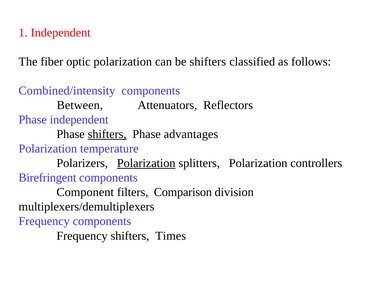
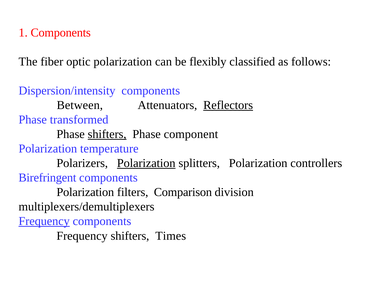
1 Independent: Independent -> Components (61, 33)
be shifters: shifters -> flexibly (208, 62)
Combined/intensity: Combined/intensity -> Dispersion/intensity (67, 91)
Reflectors underline: none -> present (228, 105)
Phase independent: independent -> transformed (79, 120)
advantages: advantages -> component (191, 134)
Component: Component -> Polarization (85, 192)
Frequency underline: none -> present (44, 221)
